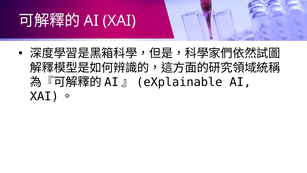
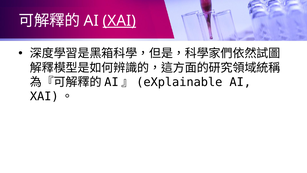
XAI underline: none -> present (119, 21)
